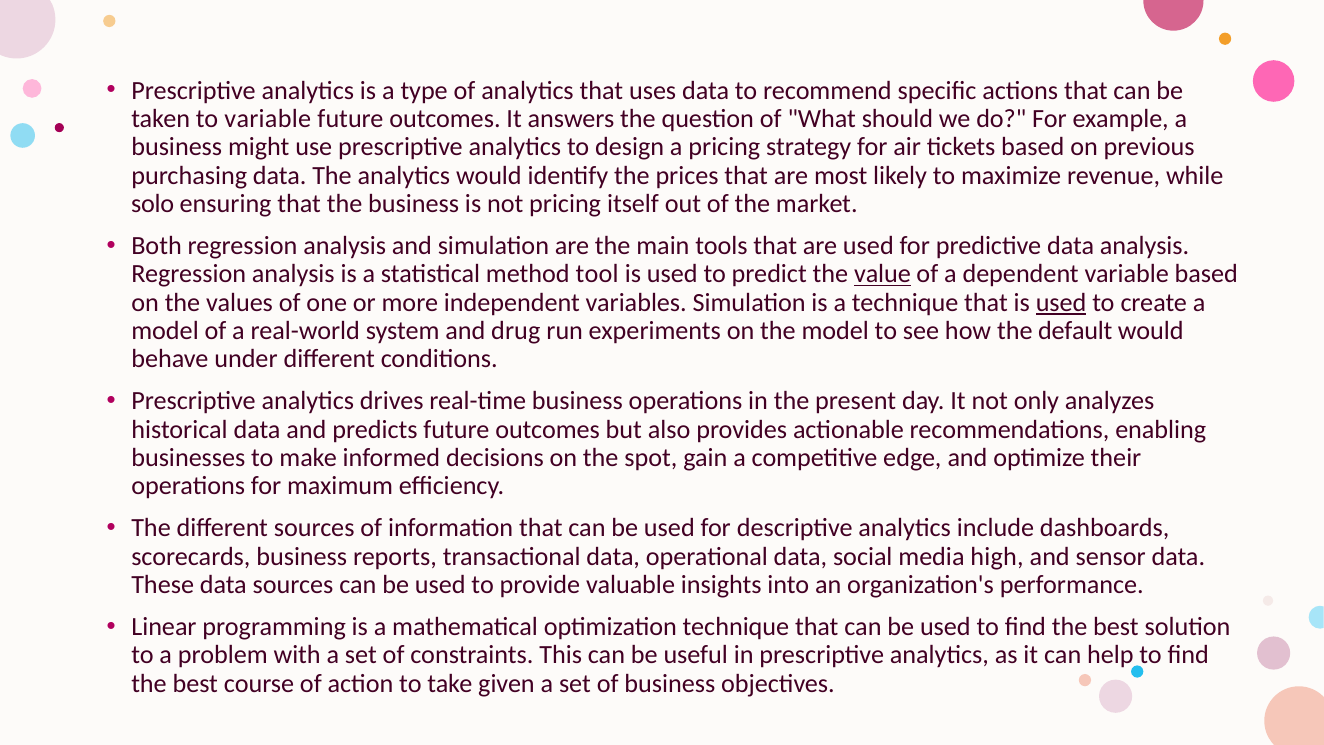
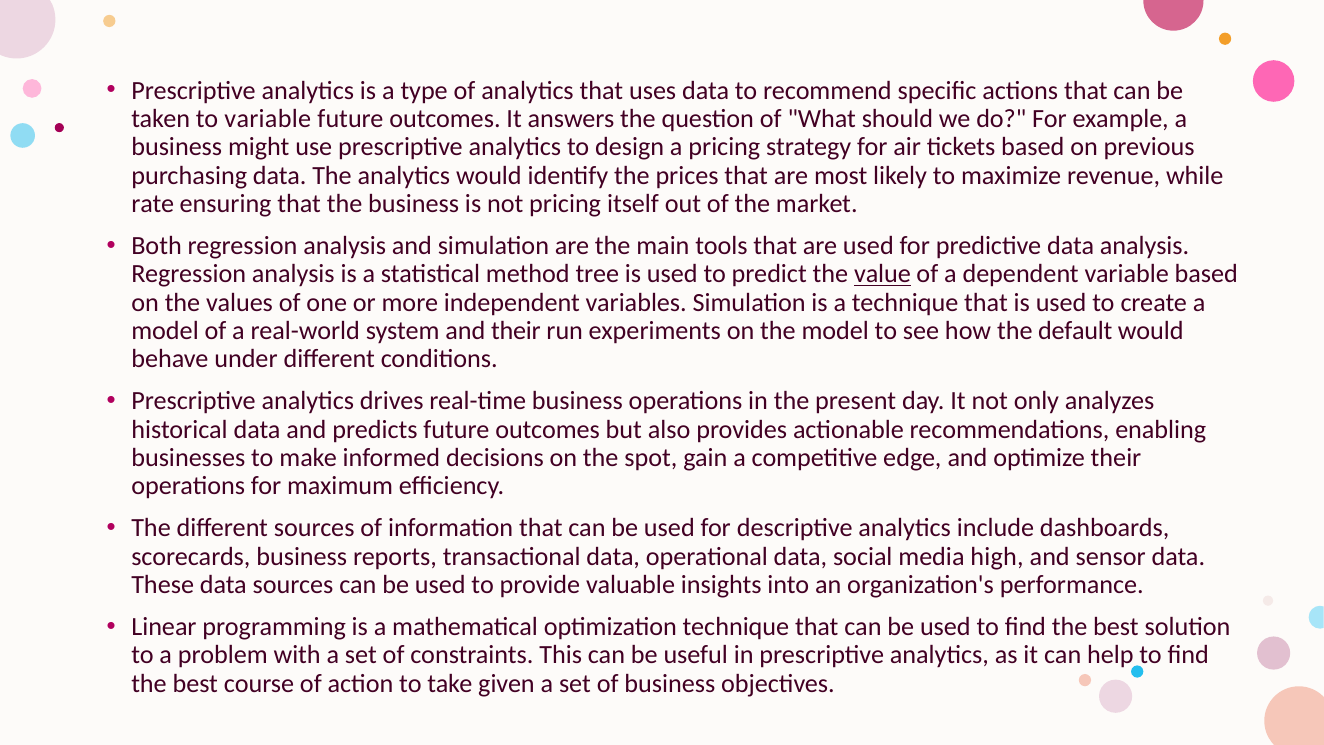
solo: solo -> rate (153, 204)
tool: tool -> tree (597, 274)
used underline: present -> none (1061, 302)
and drug: drug -> their (516, 331)
